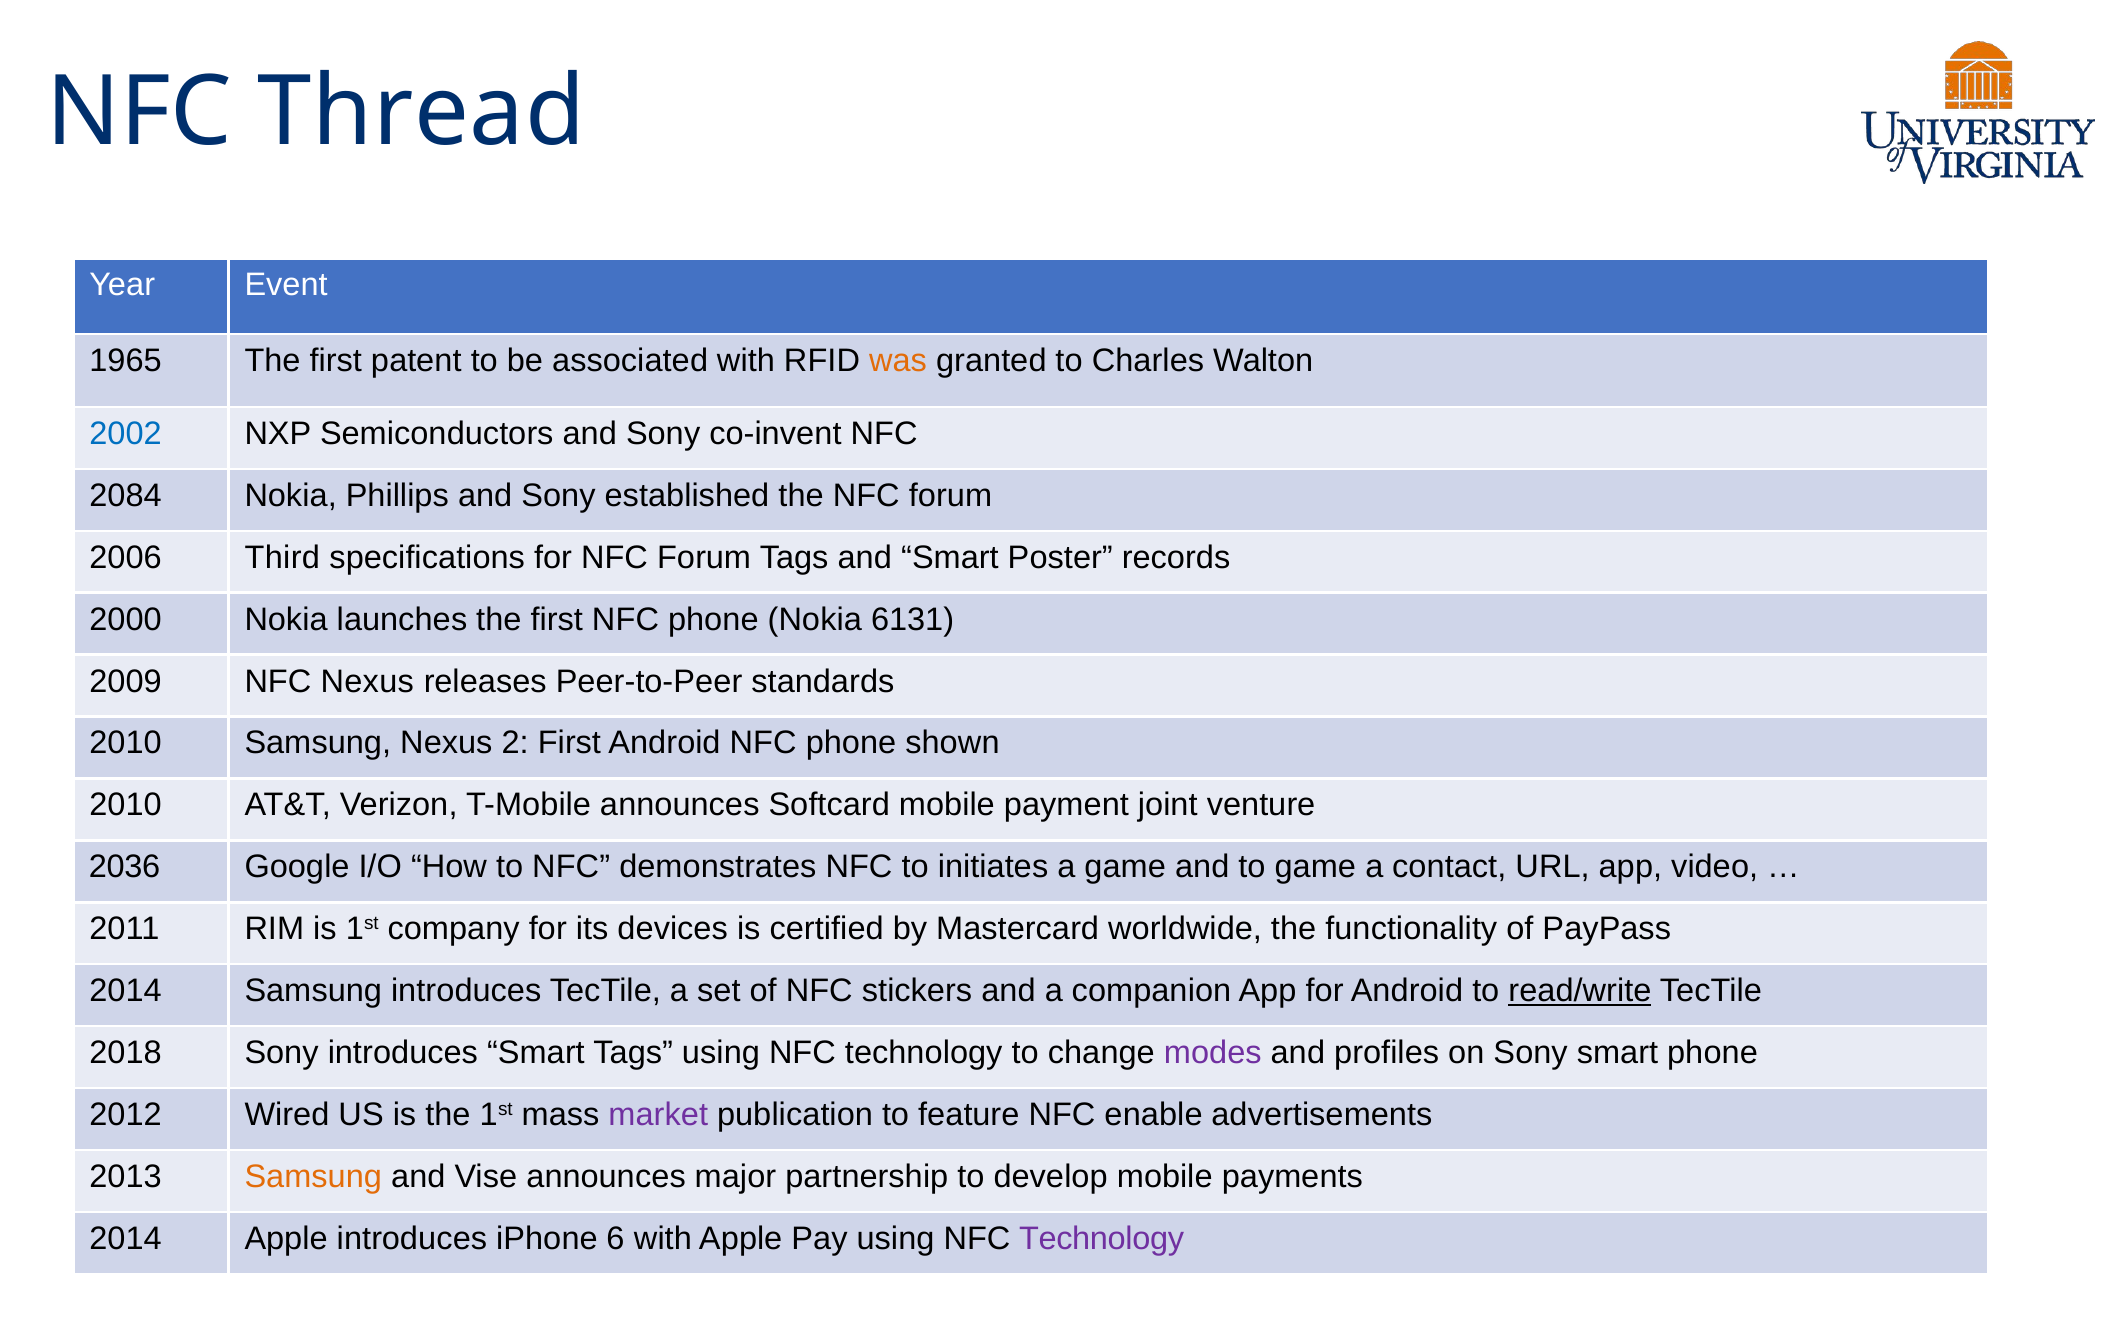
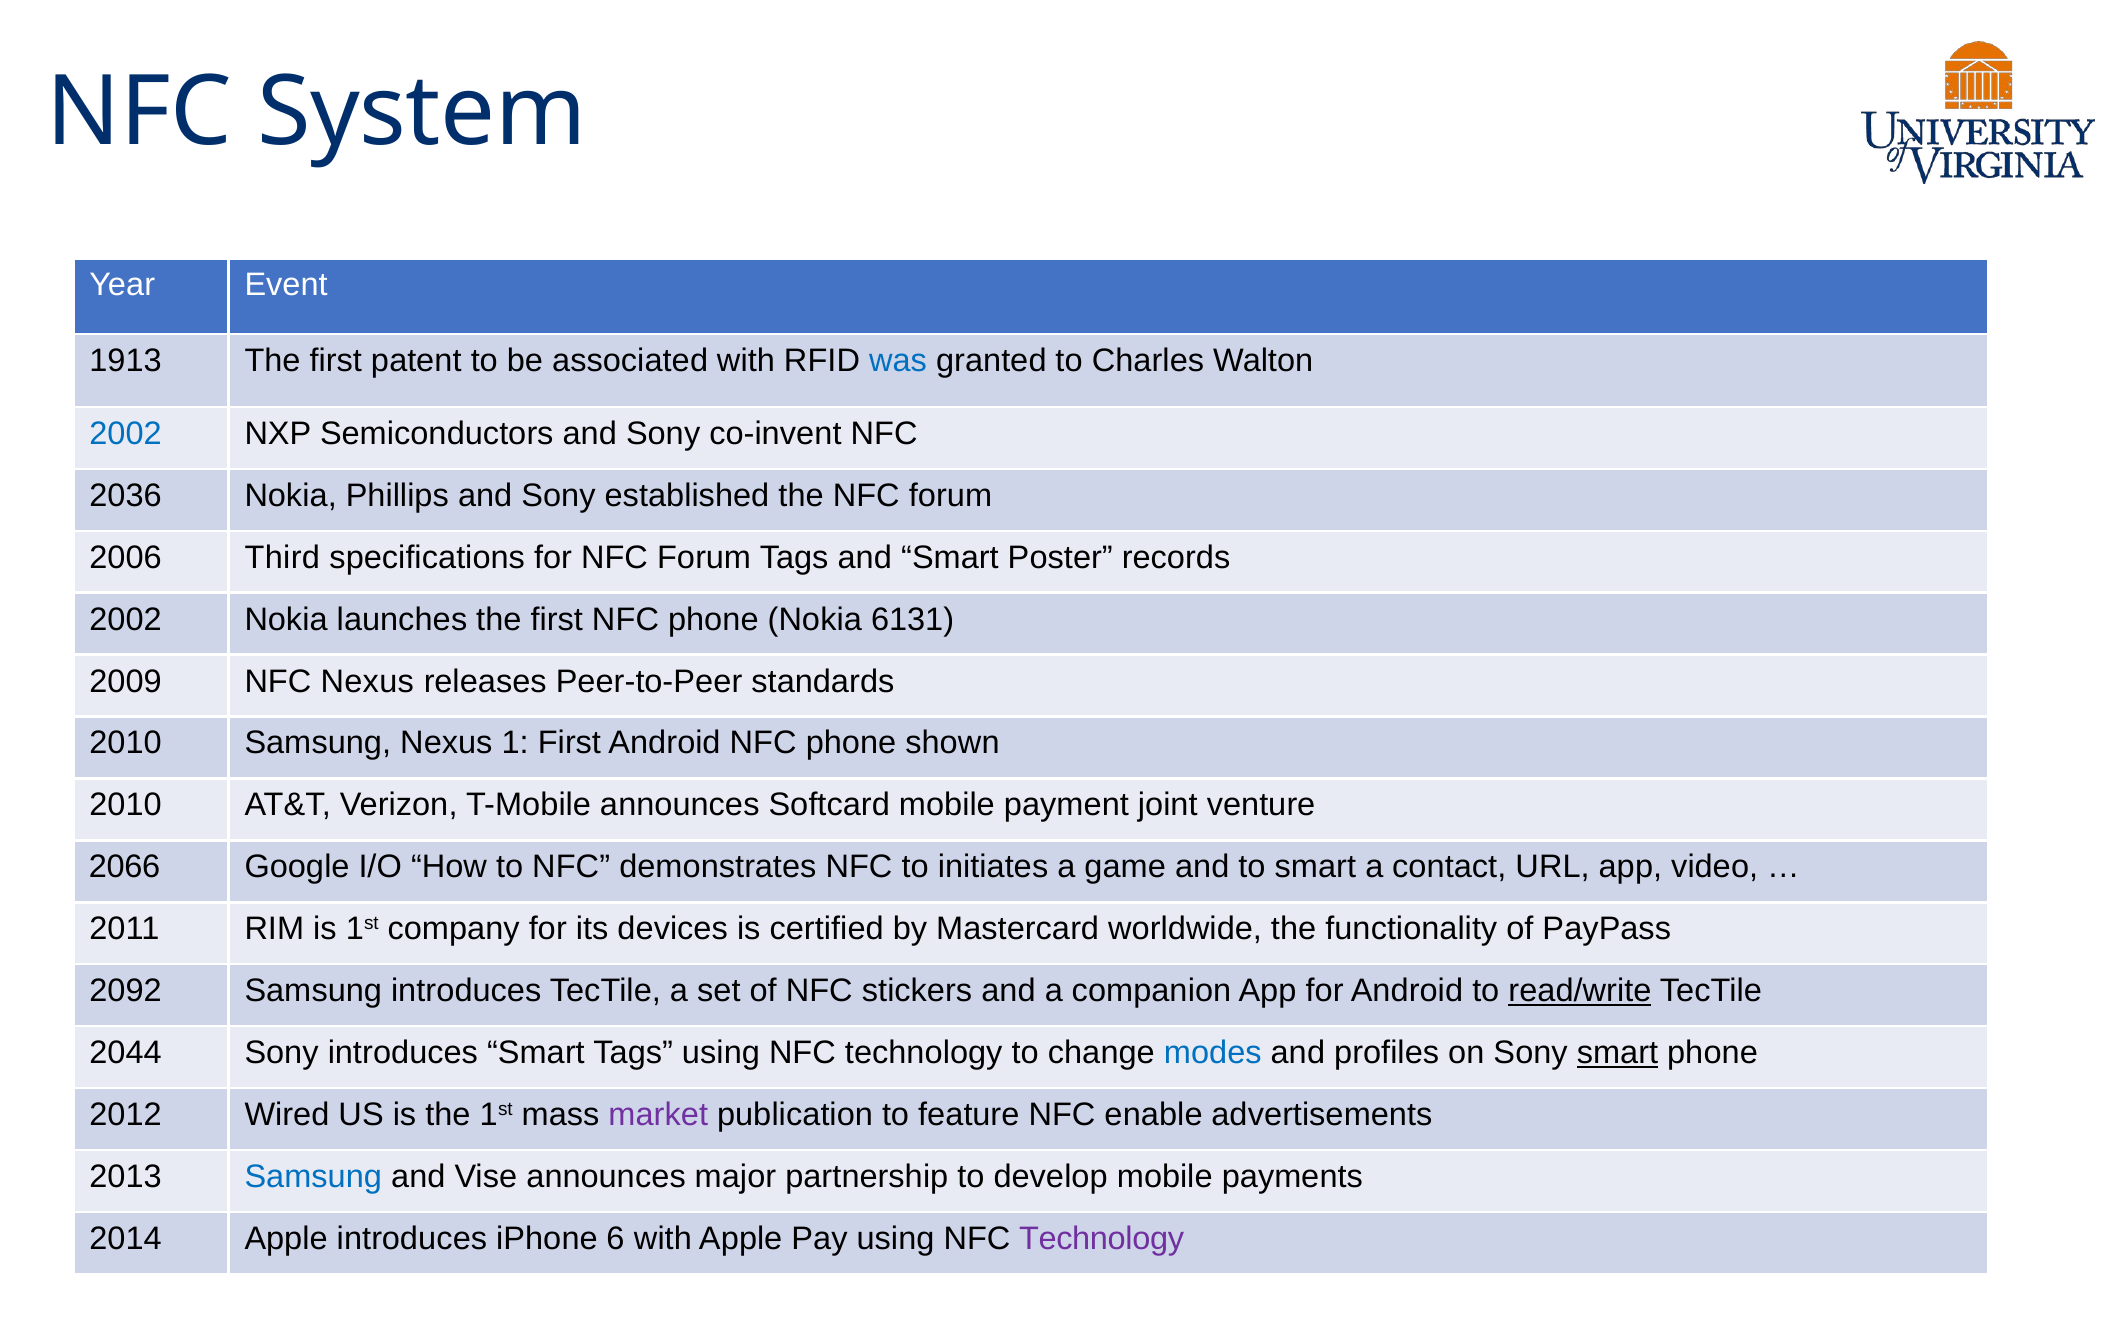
Thread: Thread -> System (422, 112)
1965: 1965 -> 1913 (126, 361)
was colour: orange -> blue (898, 361)
2084: 2084 -> 2036 (126, 496)
2000: 2000 -> 2002 (126, 619)
2: 2 -> 1 (515, 743)
2036: 2036 -> 2066 (125, 867)
to game: game -> smart (1315, 867)
2014: 2014 -> 2092 (126, 991)
2018: 2018 -> 2044 (126, 1053)
modes colour: purple -> blue (1213, 1053)
smart underline: none -> present (1618, 1053)
Samsung colour: orange -> blue (313, 1177)
